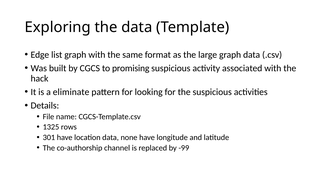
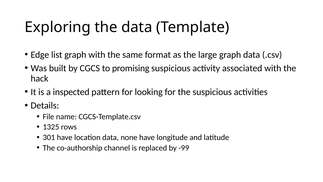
eliminate: eliminate -> inspected (71, 92)
